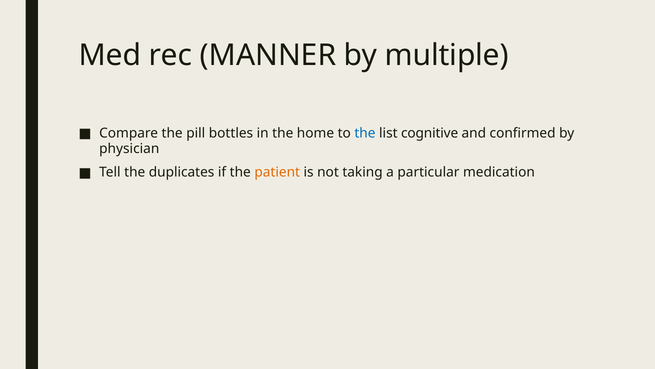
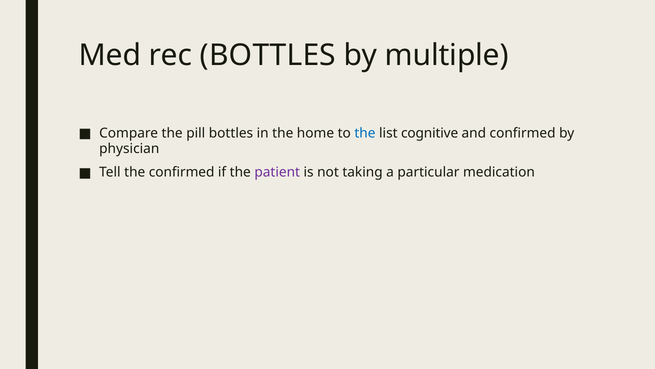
rec MANNER: MANNER -> BOTTLES (268, 55)
the duplicates: duplicates -> confirmed (182, 172)
patient colour: orange -> purple (277, 172)
